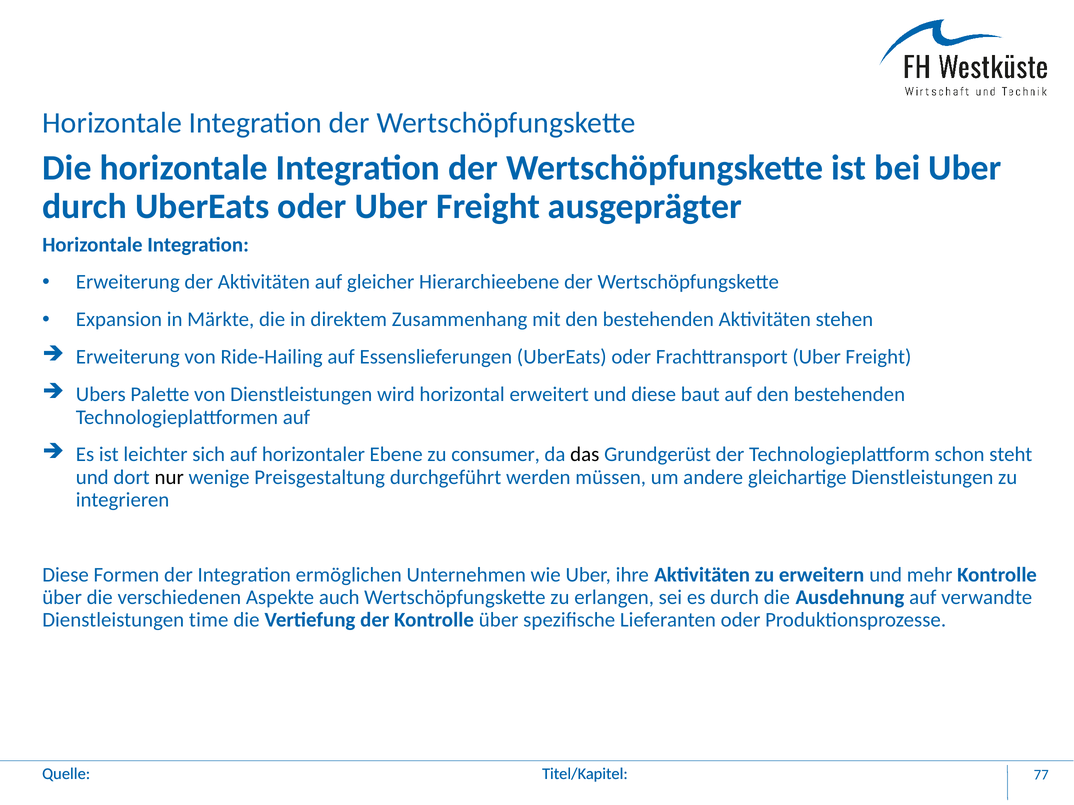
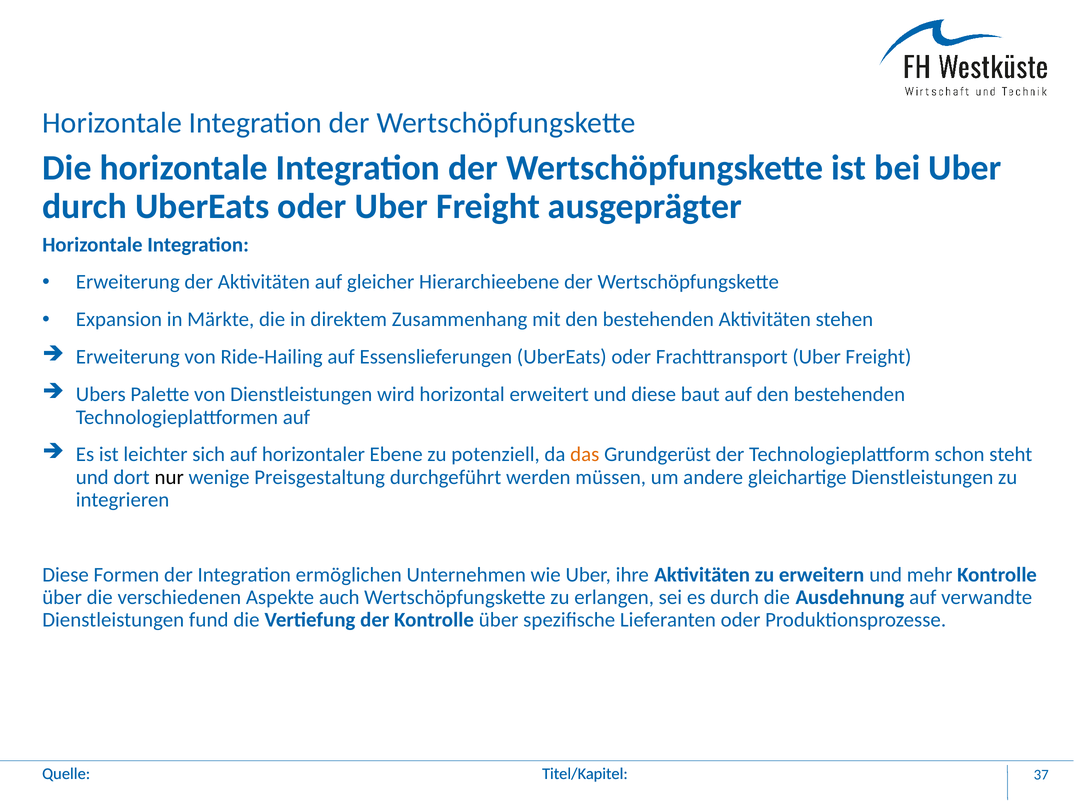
consumer: consumer -> potenziell (496, 455)
das colour: black -> orange (585, 455)
time: time -> fund (209, 620)
77: 77 -> 37 (1041, 776)
